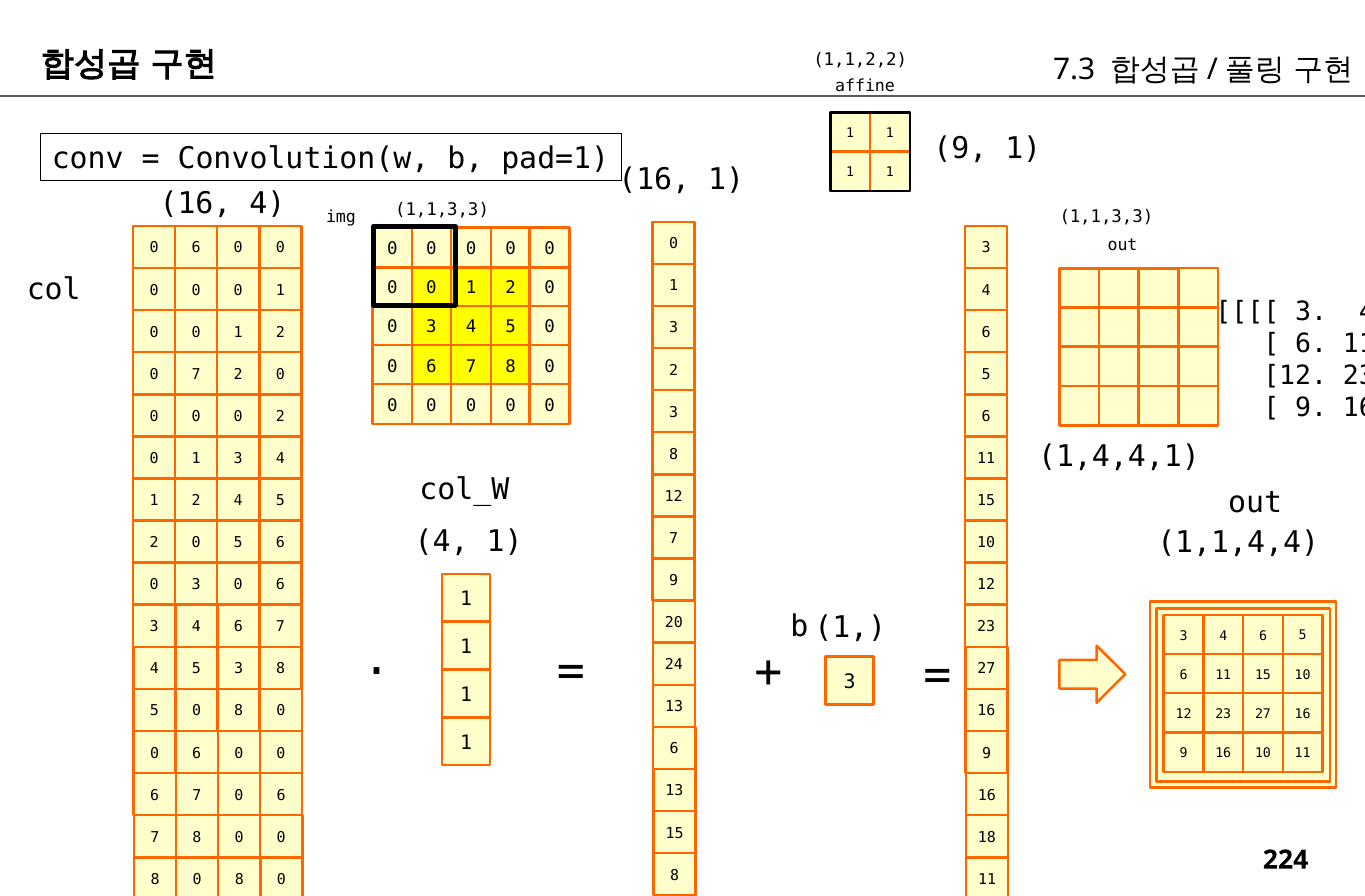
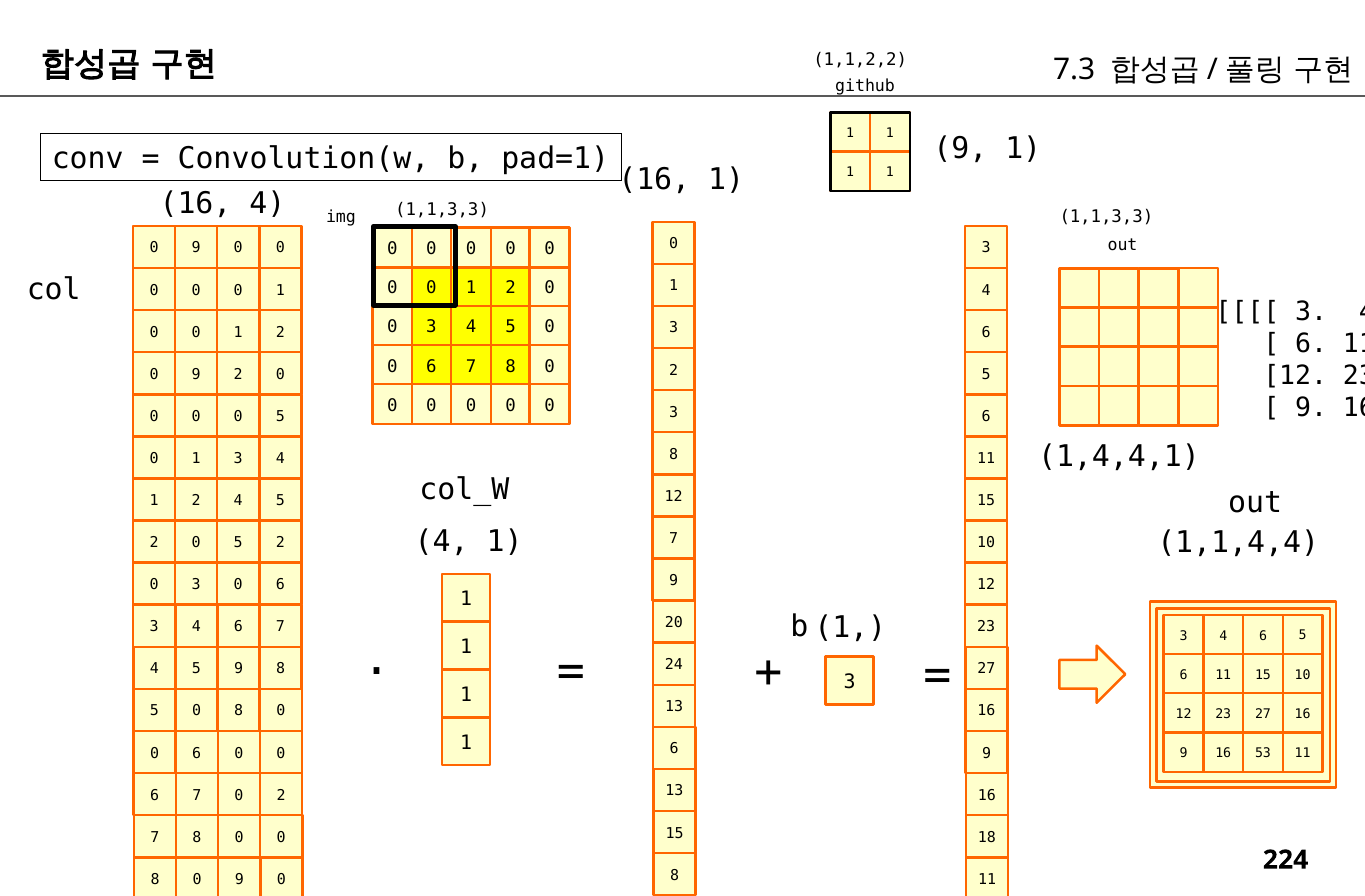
affine: affine -> github (865, 86)
6: 6 -> 9 (196, 248)
7: 7 -> 9 (196, 374)
0 0 2: 2 -> 5 (280, 417)
0 5 6: 6 -> 2 (280, 543)
5 3: 3 -> 9 (239, 669)
16 10: 10 -> 53 (1263, 754)
7 0 6: 6 -> 2 (281, 796)
8 0 8: 8 -> 9 (239, 880)
